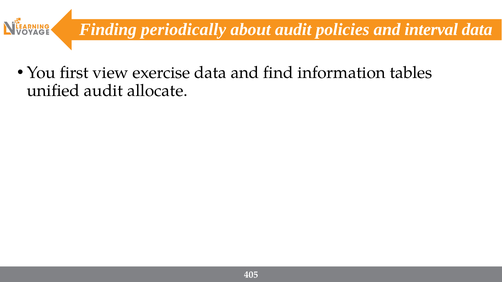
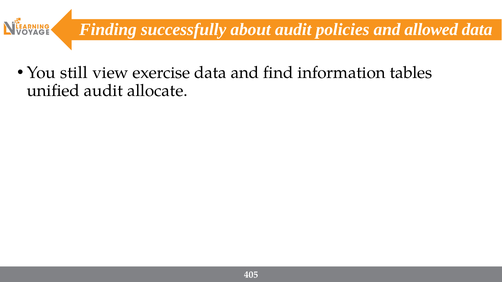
periodically: periodically -> successfully (184, 30)
interval: interval -> allowed (431, 30)
first: first -> still (74, 73)
